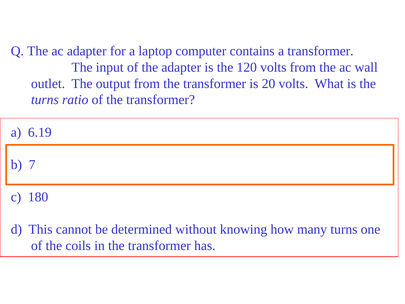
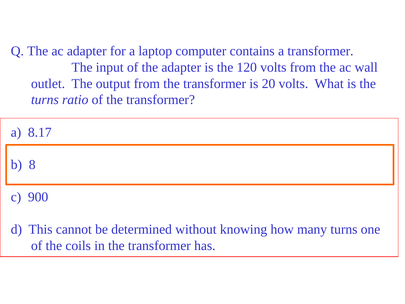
6.19: 6.19 -> 8.17 (40, 132)
7: 7 -> 8 (32, 165)
180: 180 -> 900 (38, 197)
